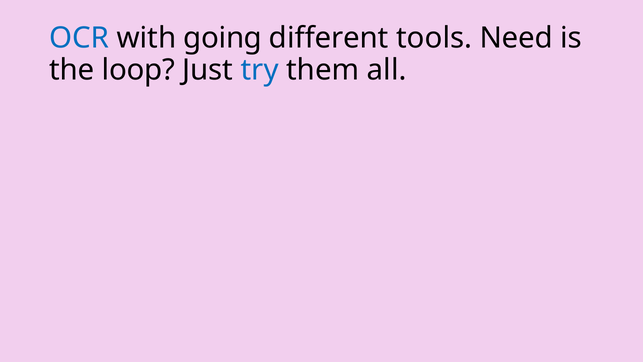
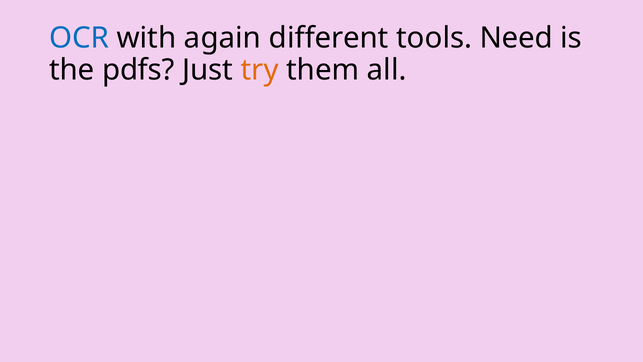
going: going -> again (223, 38)
loop: loop -> pdfs (138, 70)
try colour: blue -> orange (260, 70)
